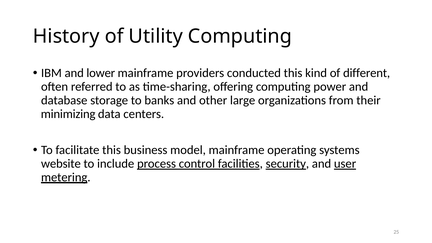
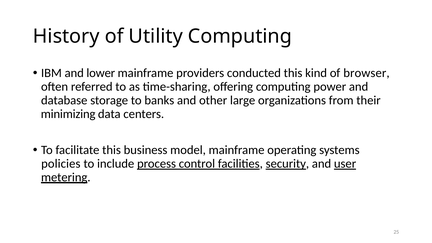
different: different -> browser (366, 73)
website: website -> policies (61, 164)
